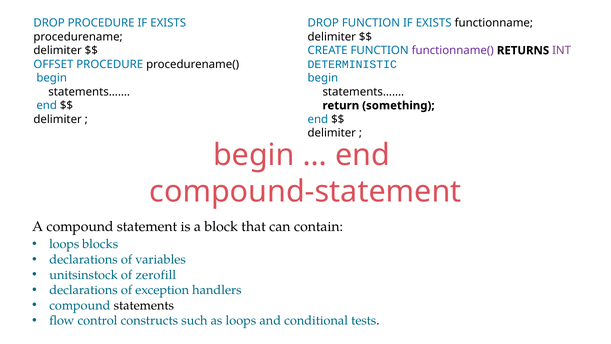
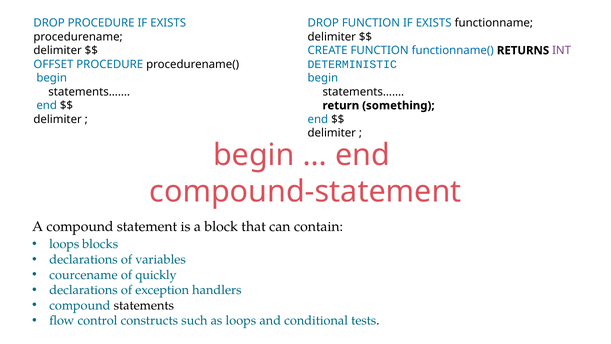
functionname( colour: purple -> blue (453, 50)
unitsinstock: unitsinstock -> courcename (84, 275)
zerofill: zerofill -> quickly (156, 275)
